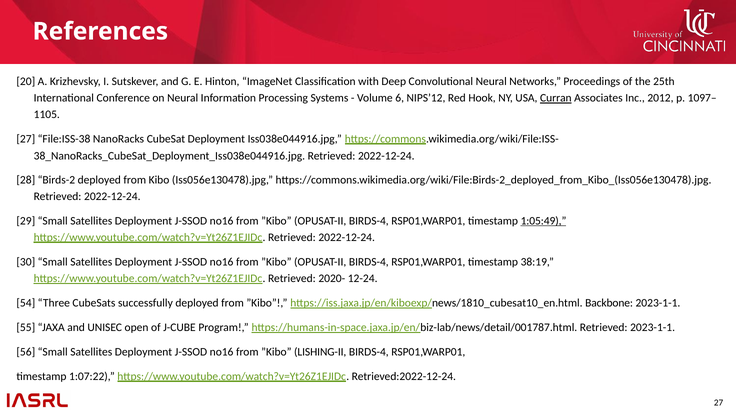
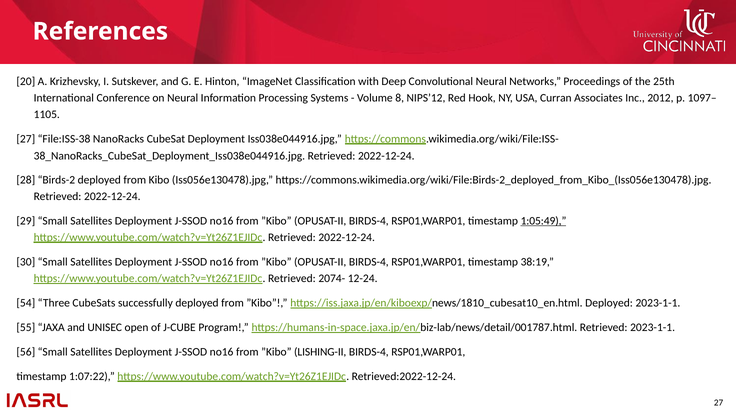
6: 6 -> 8 (400, 98)
Curran underline: present -> none (556, 98)
2020-: 2020- -> 2074- (332, 278)
https://iss.jaxa.jp/en/kiboexp/news/1810_cubesat10_en.html Backbone: Backbone -> Deployed (609, 303)
